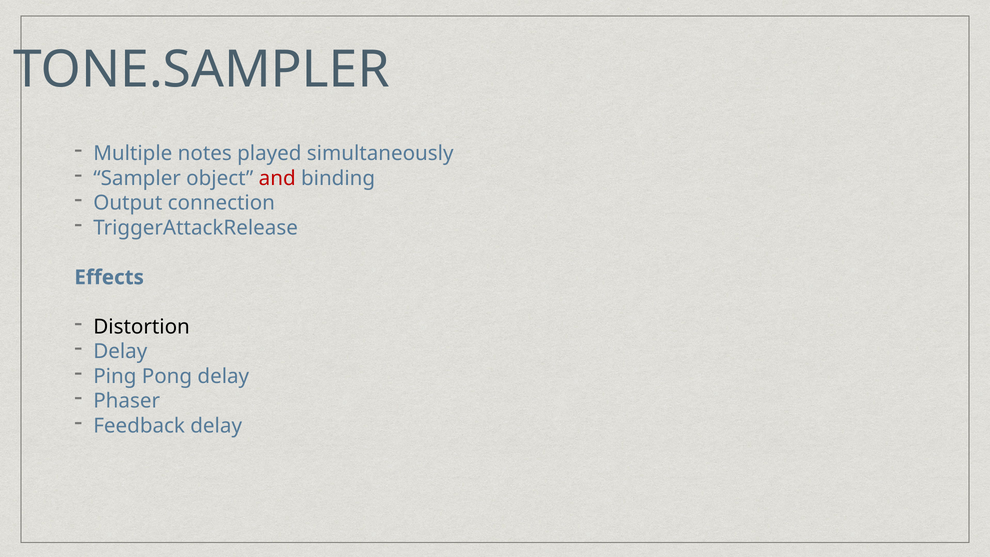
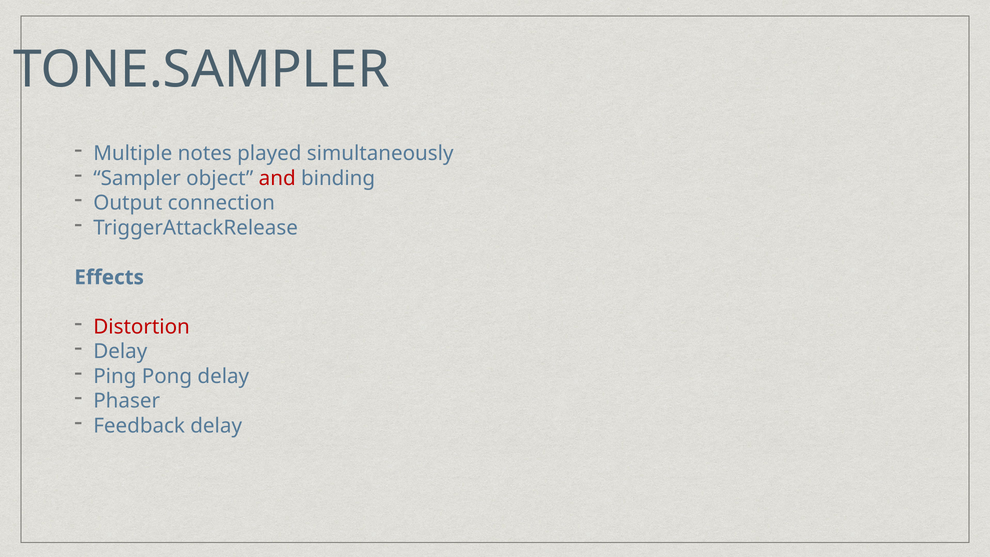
Distortion colour: black -> red (142, 327)
